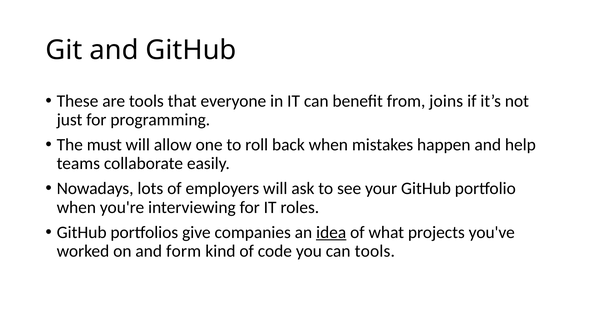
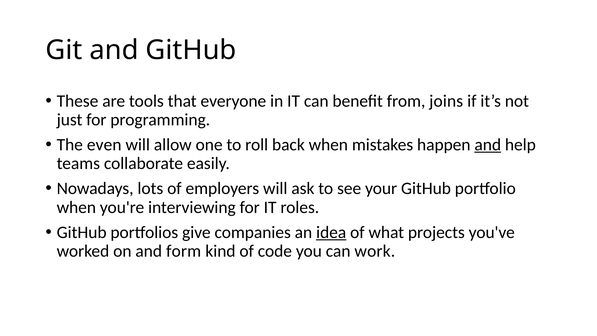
must: must -> even (104, 145)
and underline: none -> present (488, 145)
can tools: tools -> work (375, 251)
